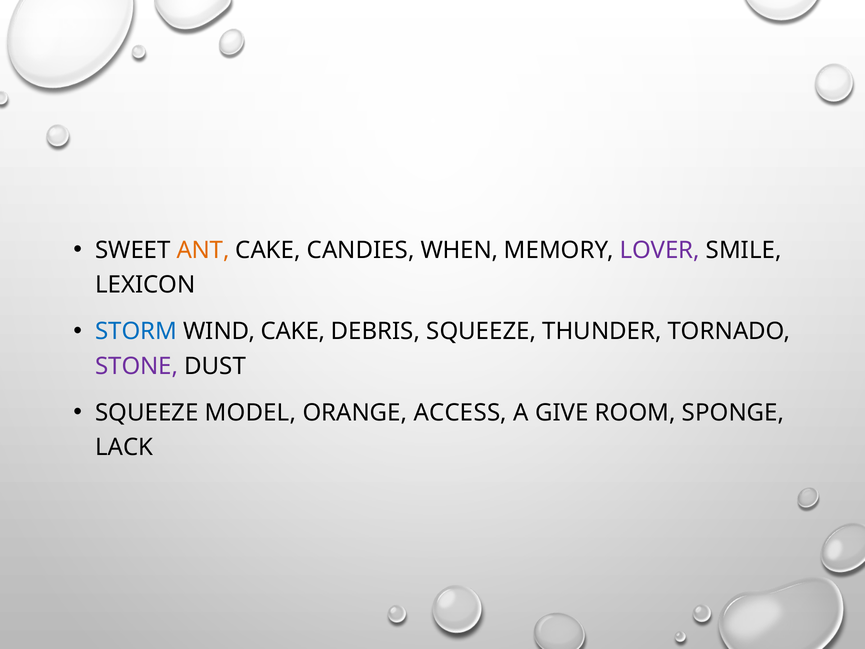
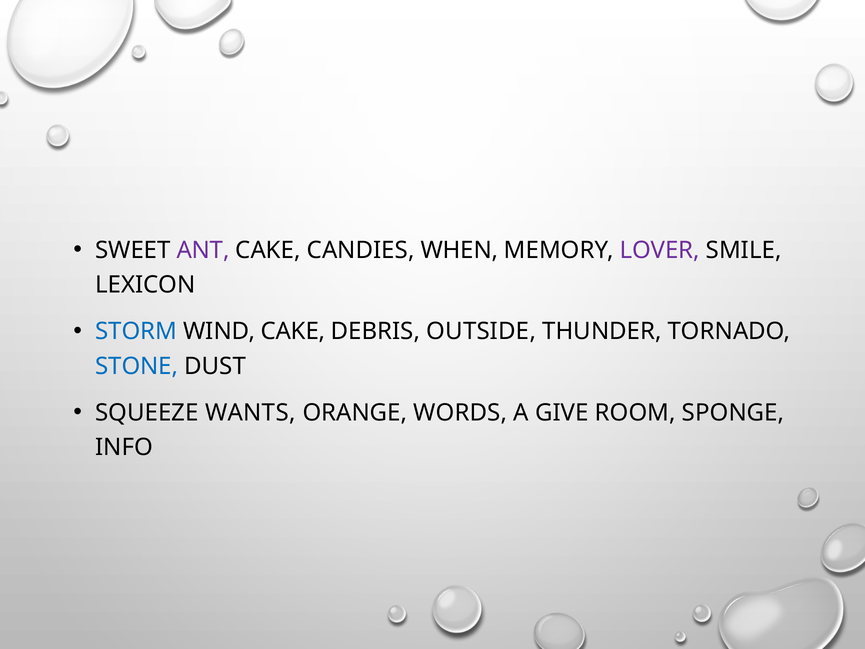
ANT colour: orange -> purple (203, 250)
DEBRIS SQUEEZE: SQUEEZE -> OUTSIDE (481, 331)
STONE colour: purple -> blue (137, 366)
MODEL: MODEL -> WANTS (250, 413)
ACCESS: ACCESS -> WORDS (460, 413)
LACK: LACK -> INFO (124, 447)
